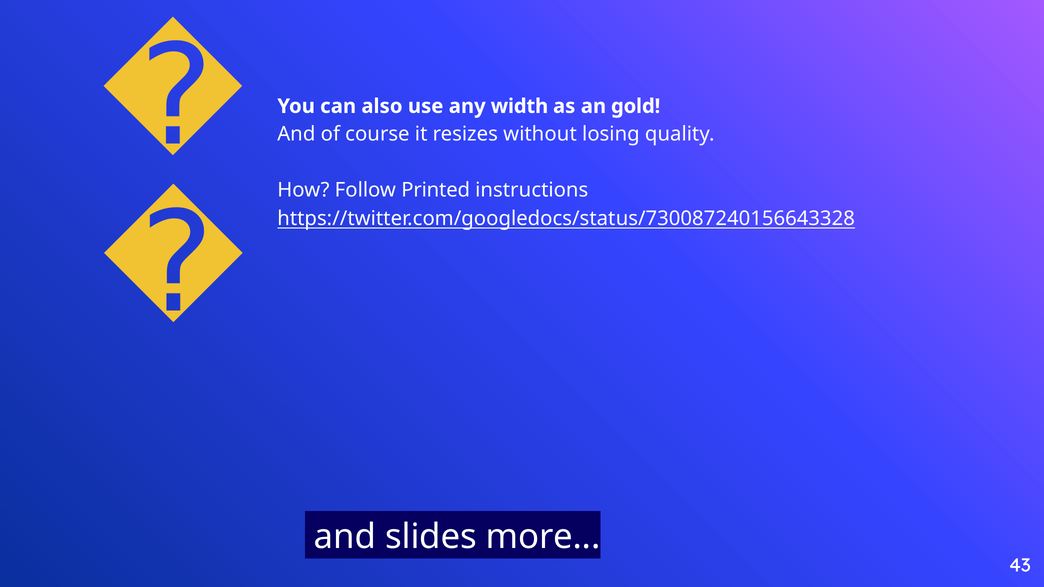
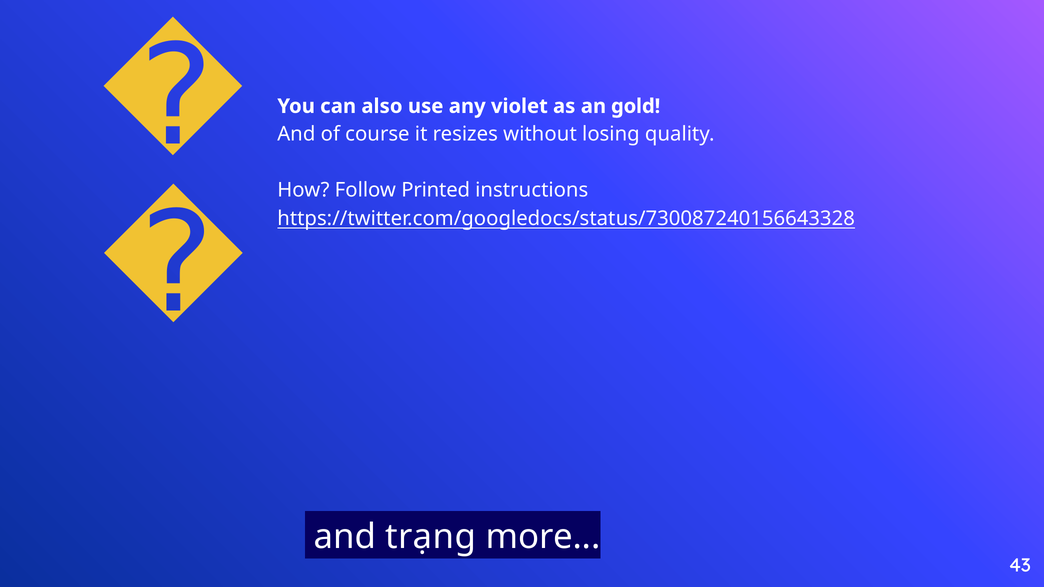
width: width -> violet (519, 106)
slides: slides -> trạng (431, 537)
